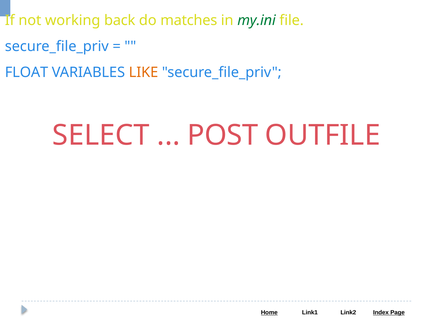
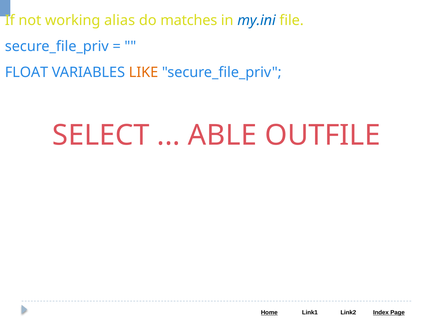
back: back -> alias (120, 20)
my.ini colour: green -> blue (257, 20)
POST: POST -> ABLE (222, 135)
